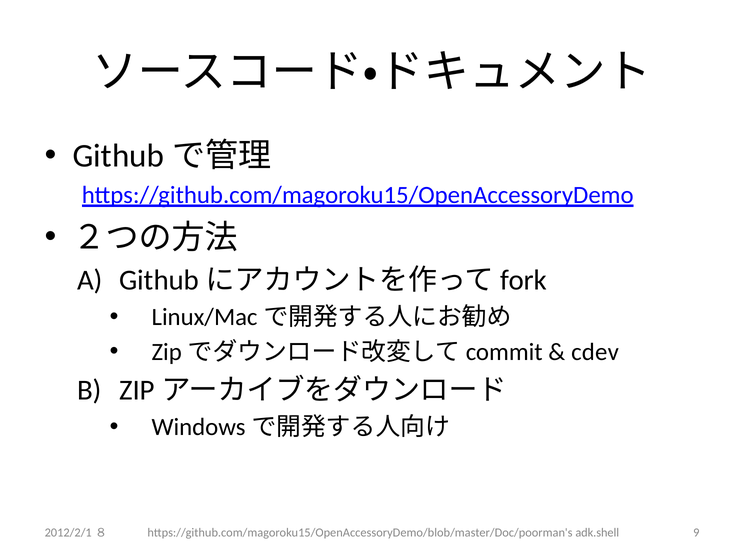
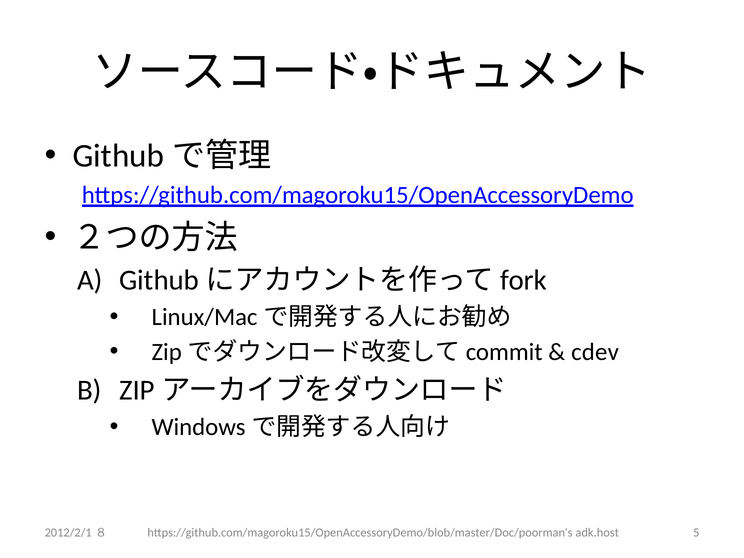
adk.shell: adk.shell -> adk.host (597, 533)
9: 9 -> 5 (696, 533)
